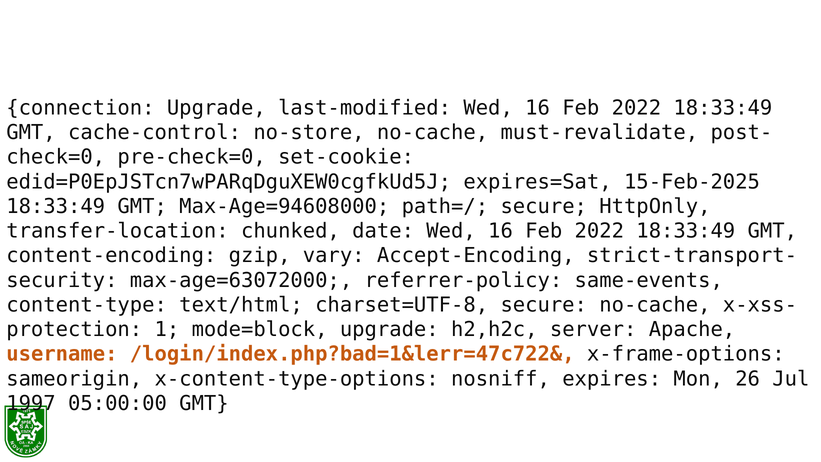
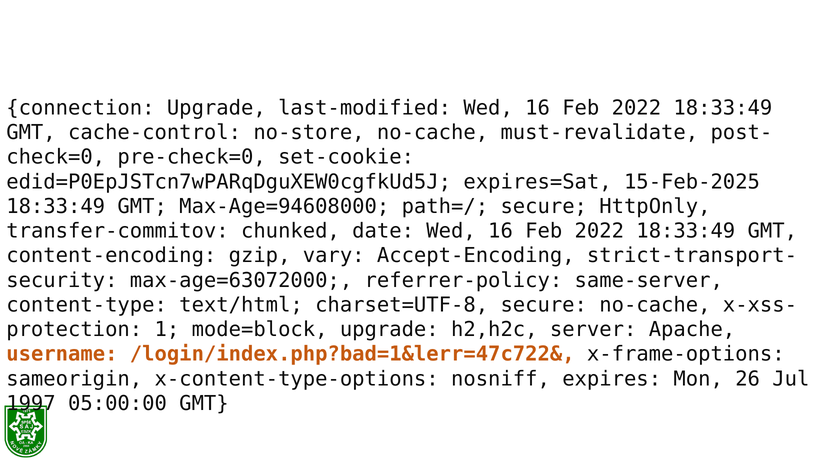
transfer-location: transfer-location -> transfer-commitov (117, 231)
same-events: same-events -> same-server (649, 280)
